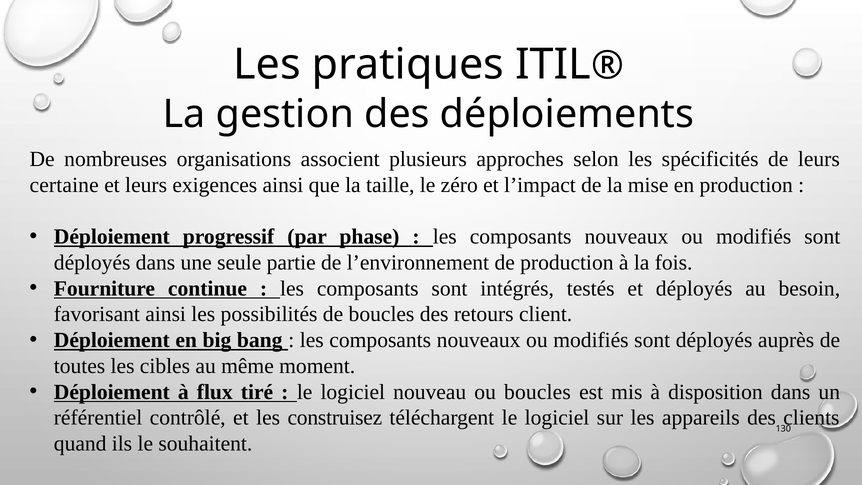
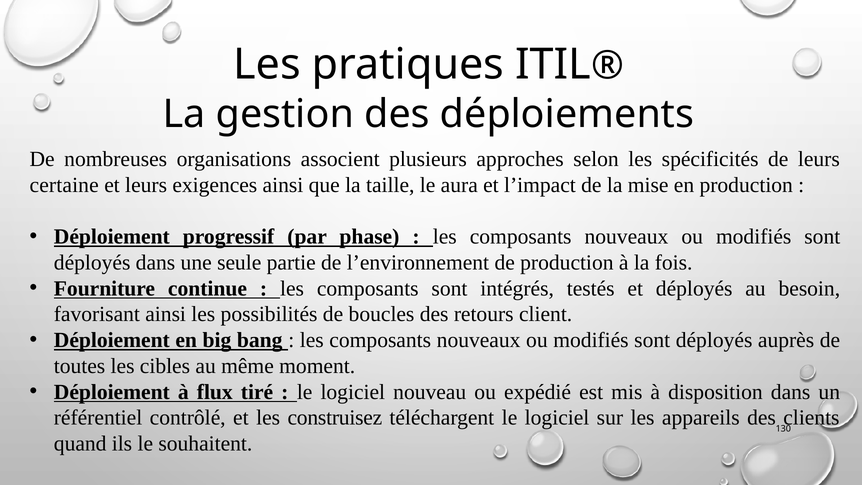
zéro: zéro -> aura (459, 185)
ou boucles: boucles -> expédié (538, 392)
